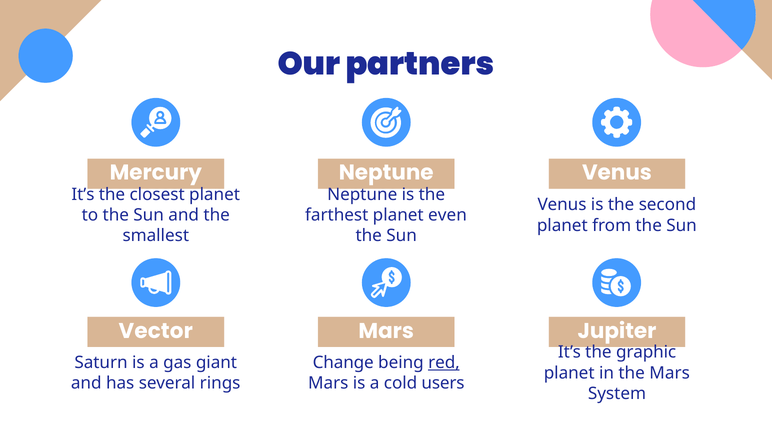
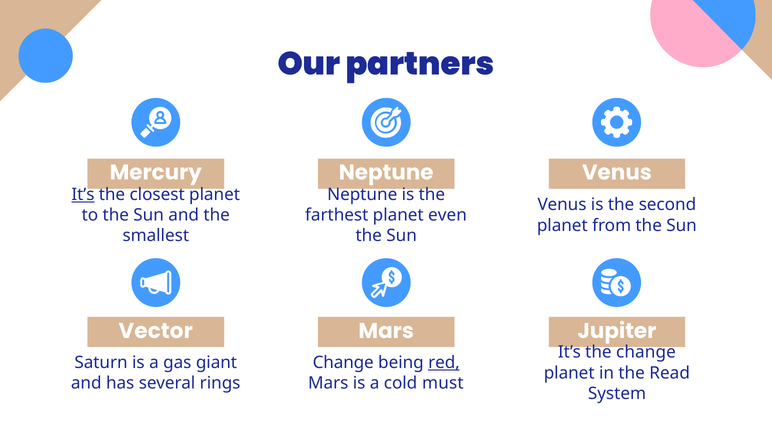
It’s underline: none -> present (83, 195)
the graphic: graphic -> change (646, 353)
the Mars: Mars -> Read (670, 373)
users: users -> must (443, 383)
